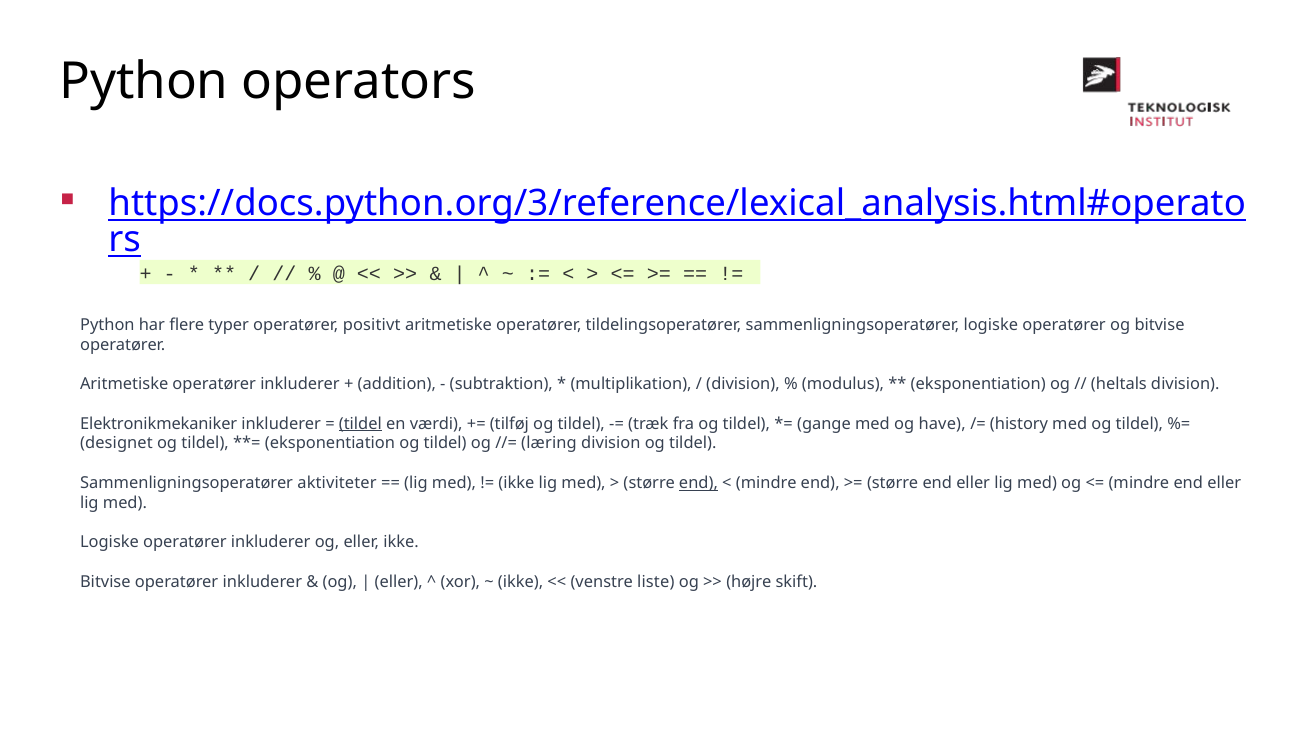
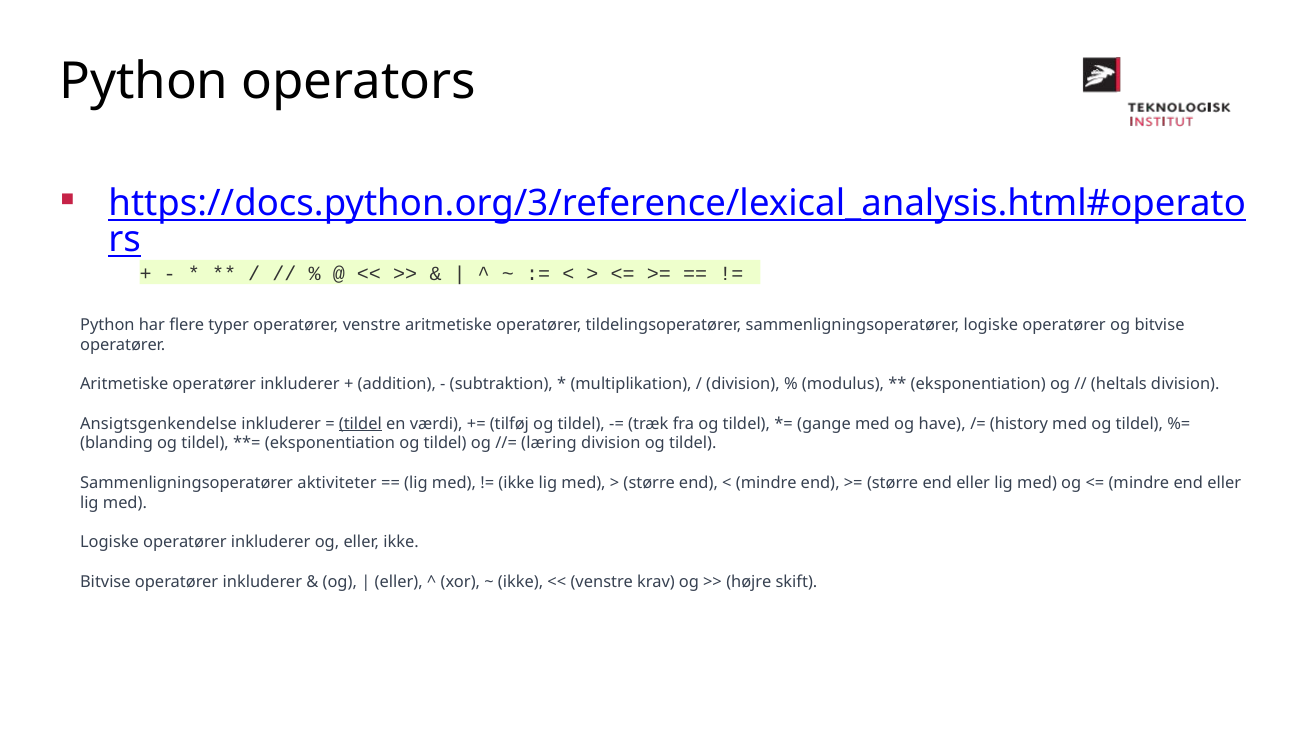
operatører positivt: positivt -> venstre (372, 325)
Elektronikmekaniker: Elektronikmekaniker -> Ansigtsgenkendelse (159, 424)
designet: designet -> blanding (117, 444)
end underline: present -> none (698, 483)
liste: liste -> krav (656, 582)
